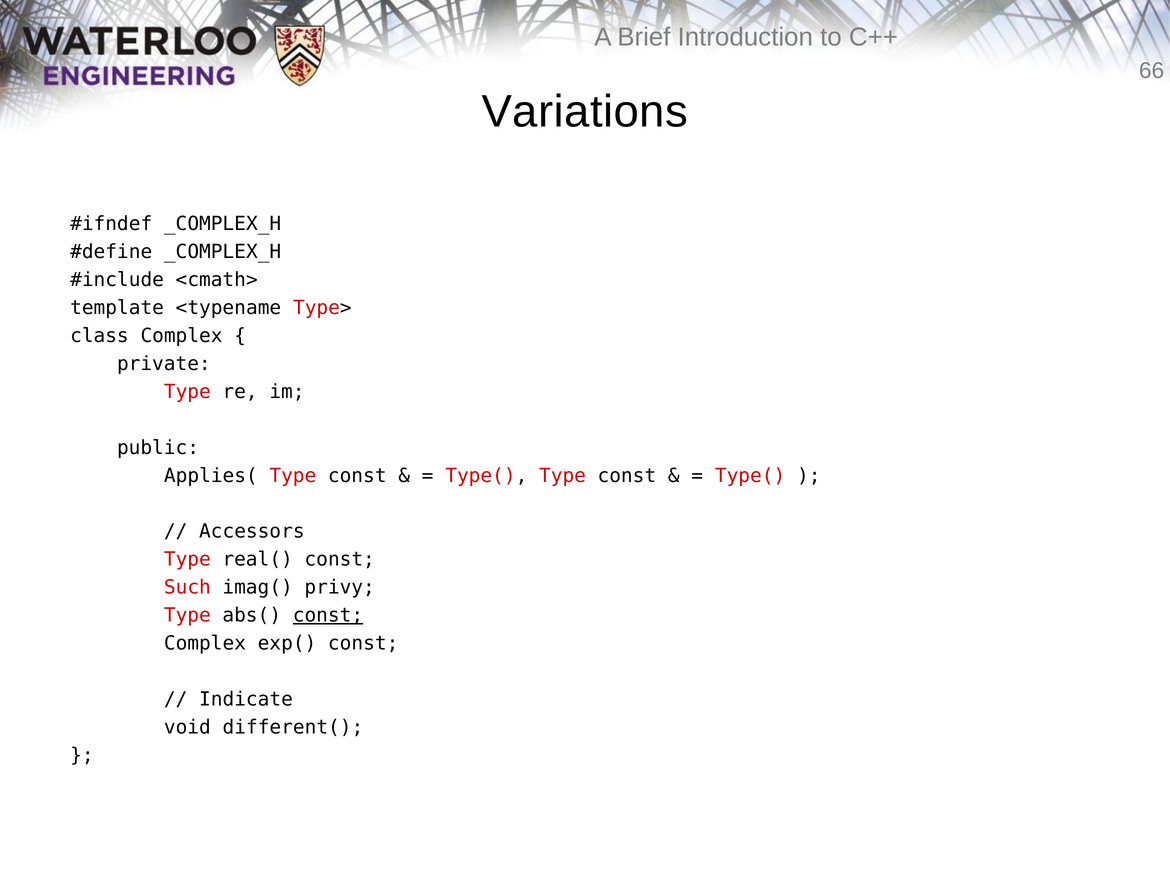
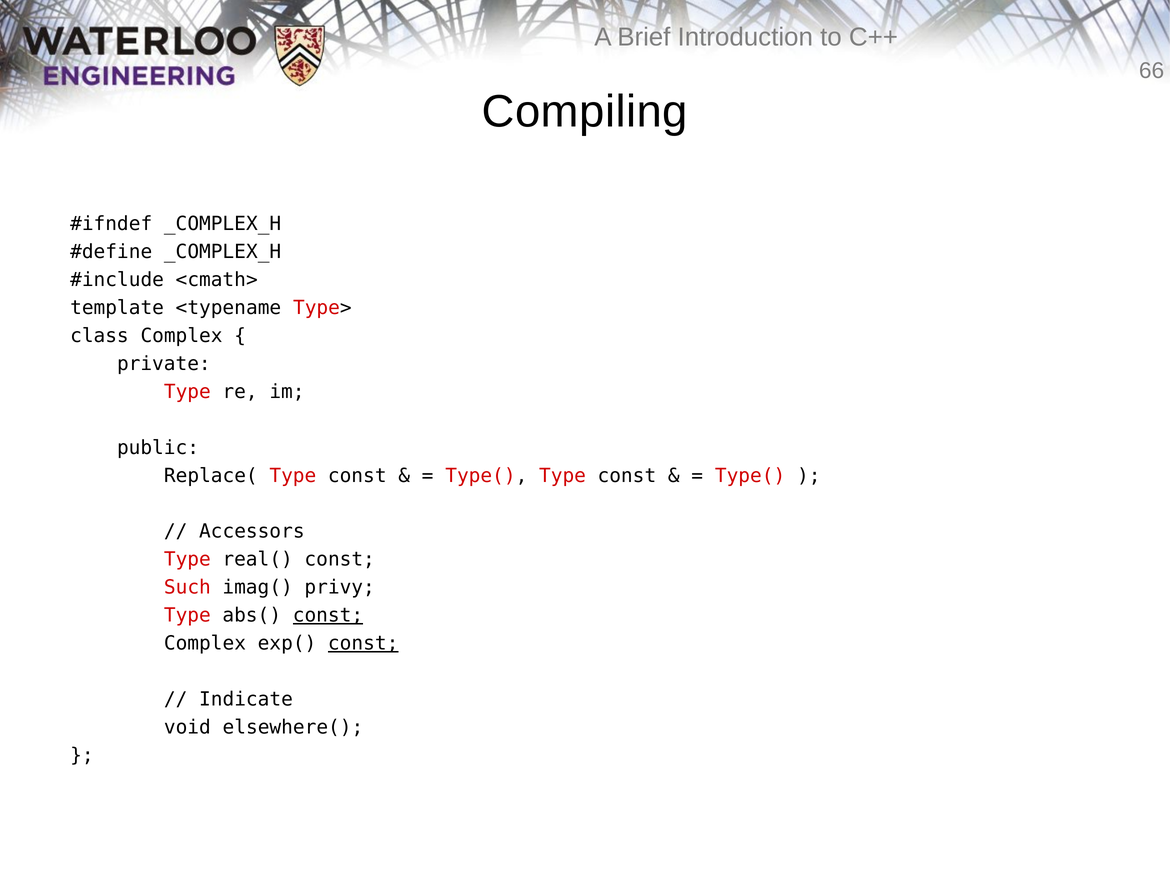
Variations: Variations -> Compiling (585, 111)
Applies(: Applies( -> Replace( (211, 475)
const underline: none -> present (363, 643)
different(: different( -> elsewhere( (293, 727)
